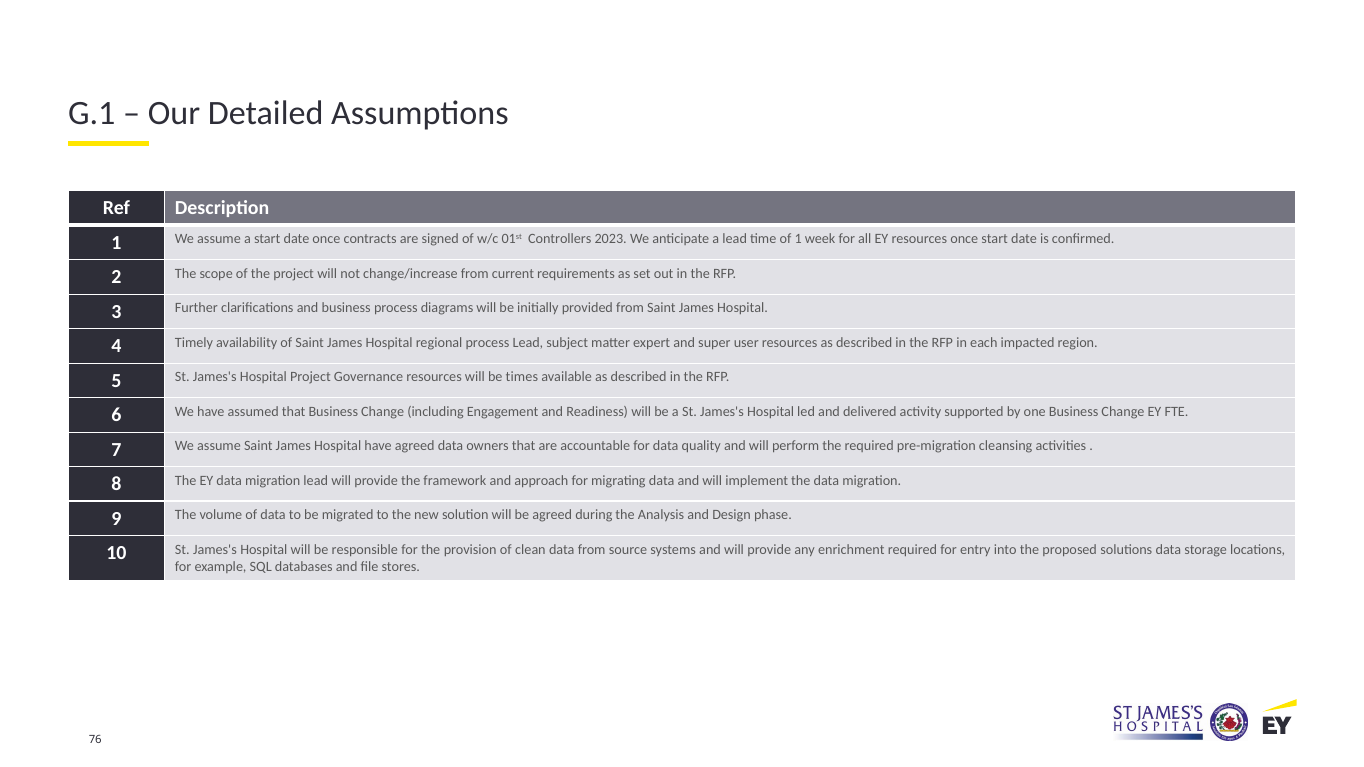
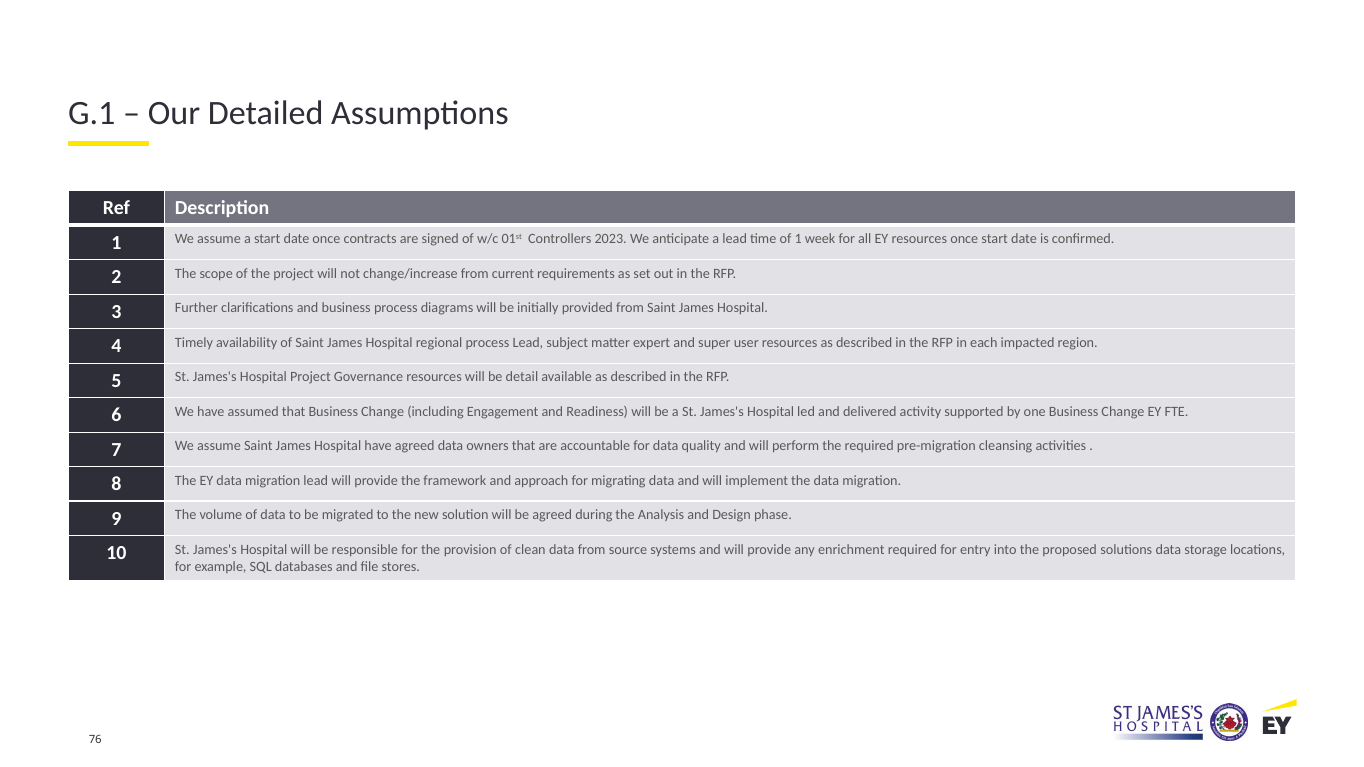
times: times -> detail (522, 377)
